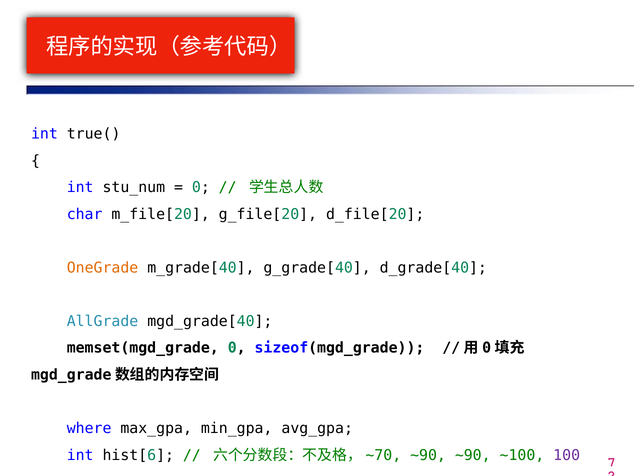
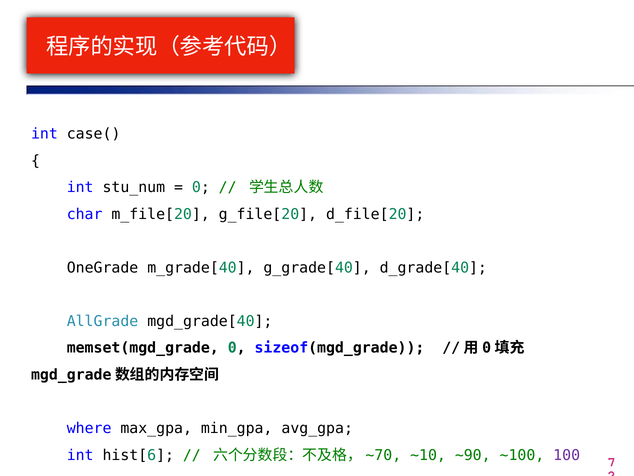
true(: true( -> case( (94, 134)
OneGrade colour: orange -> black (103, 267)
~90: ~90 -> ~10 (428, 455)
